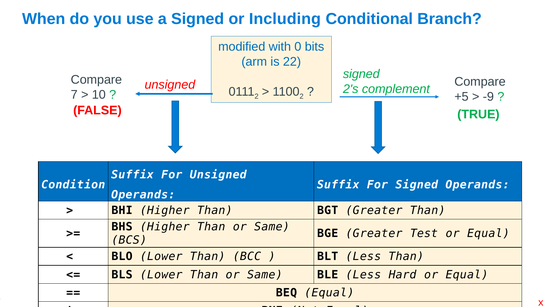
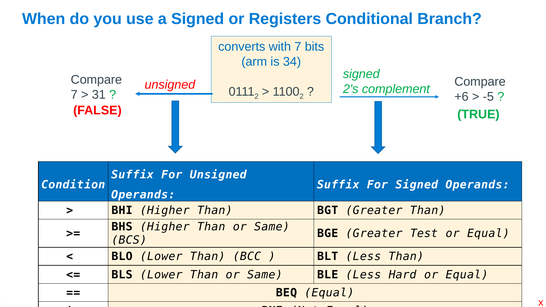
Including: Including -> Registers (285, 19)
modified: modified -> converts (242, 47)
with 0: 0 -> 7 (298, 47)
22: 22 -> 34 (292, 62)
10: 10 -> 31 (99, 95)
+5: +5 -> +6 (461, 97)
-9: -9 -> -5 (488, 97)
